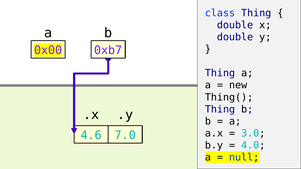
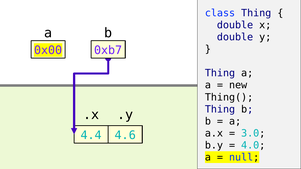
4.6: 4.6 -> 4.4 (91, 135)
7.0: 7.0 -> 4.6 (125, 135)
